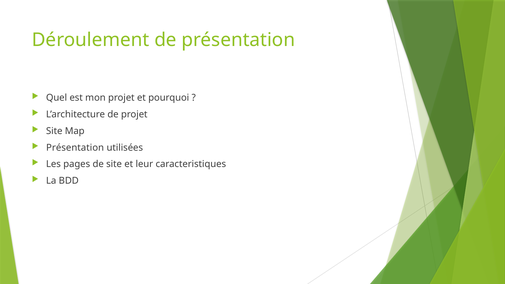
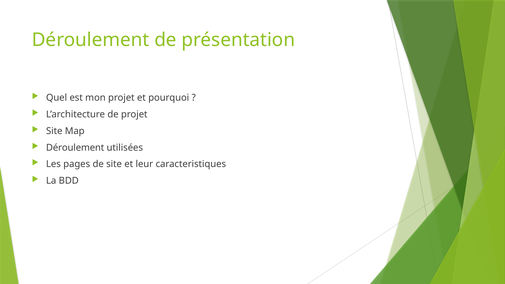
Présentation: Présentation -> Déroulement (75, 148)
